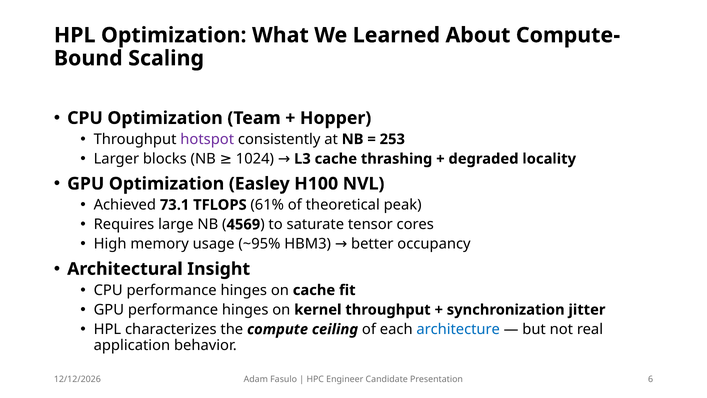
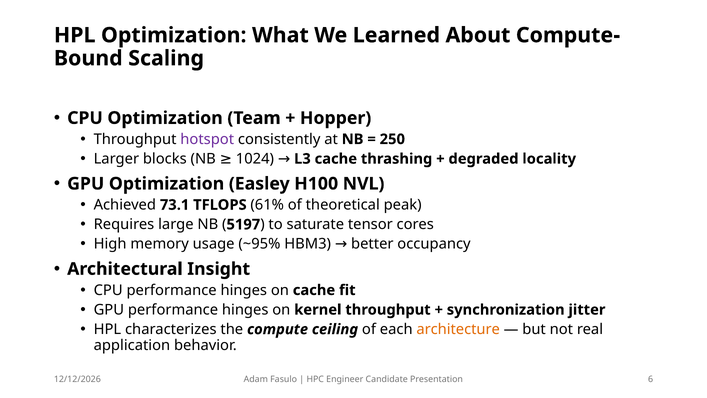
253: 253 -> 250 (392, 139)
4569: 4569 -> 5197 (243, 224)
architecture colour: blue -> orange (458, 329)
